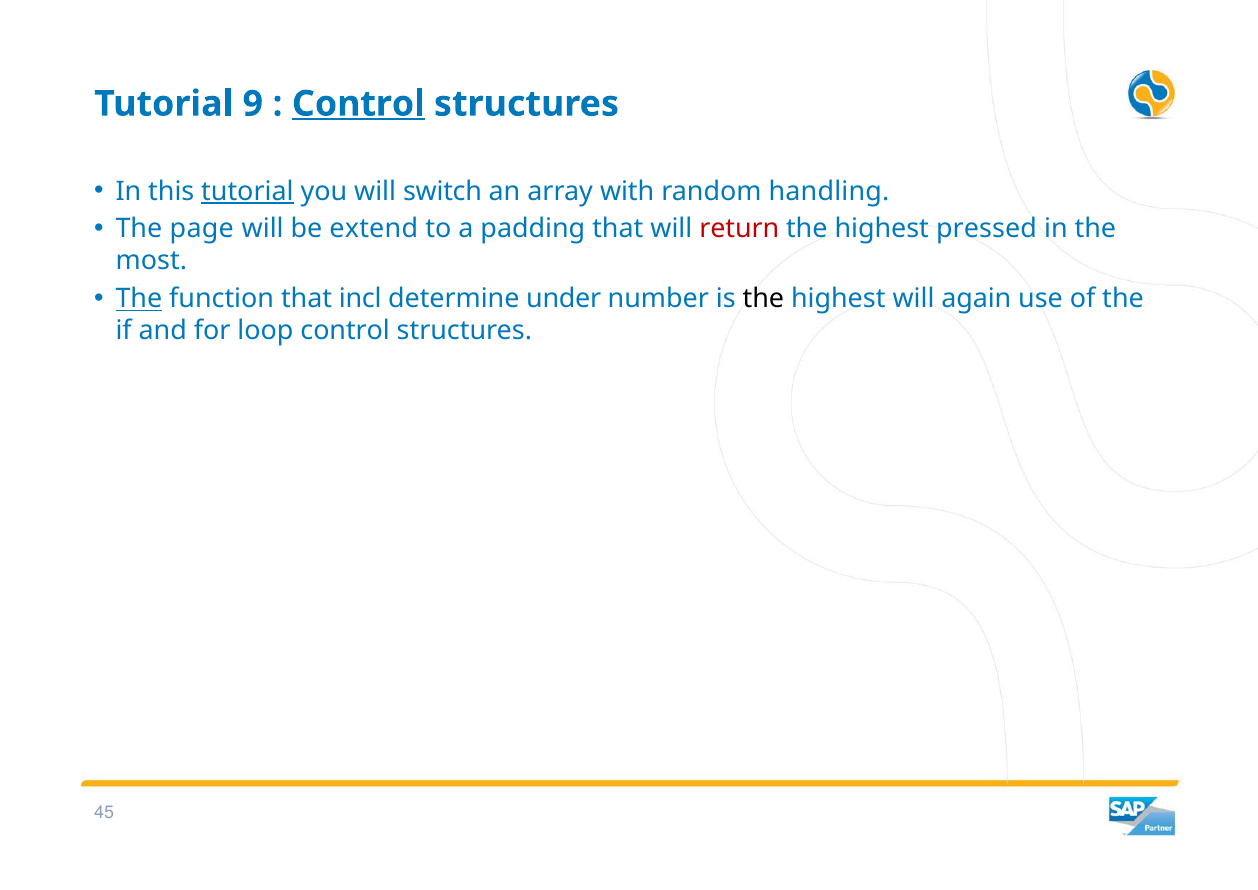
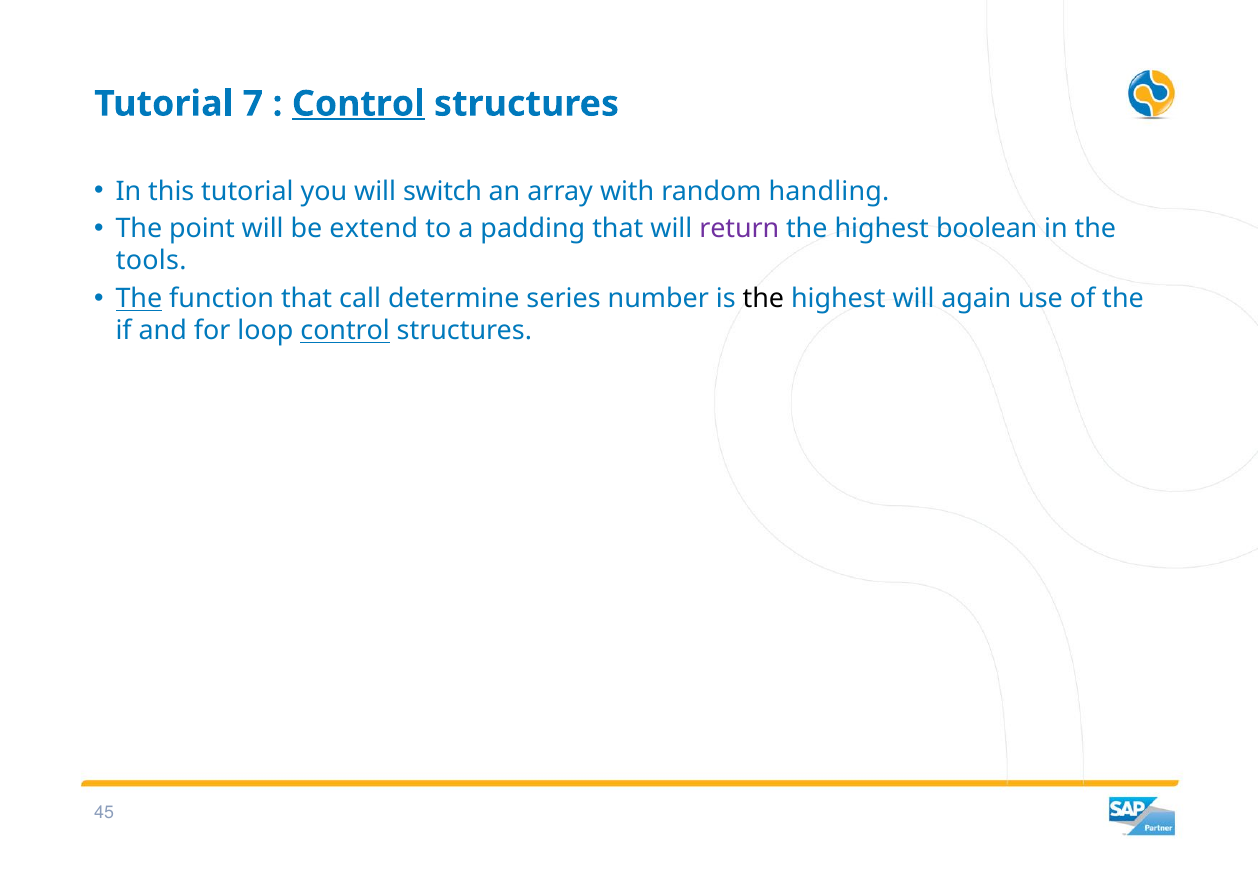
9: 9 -> 7 (253, 104)
tutorial underline: present -> none (247, 191)
page: page -> point (202, 229)
return colour: red -> purple (739, 229)
pressed: pressed -> boolean (987, 229)
most: most -> tools (151, 261)
incl: incl -> call (360, 299)
under: under -> series (564, 299)
control underline: none -> present (345, 331)
